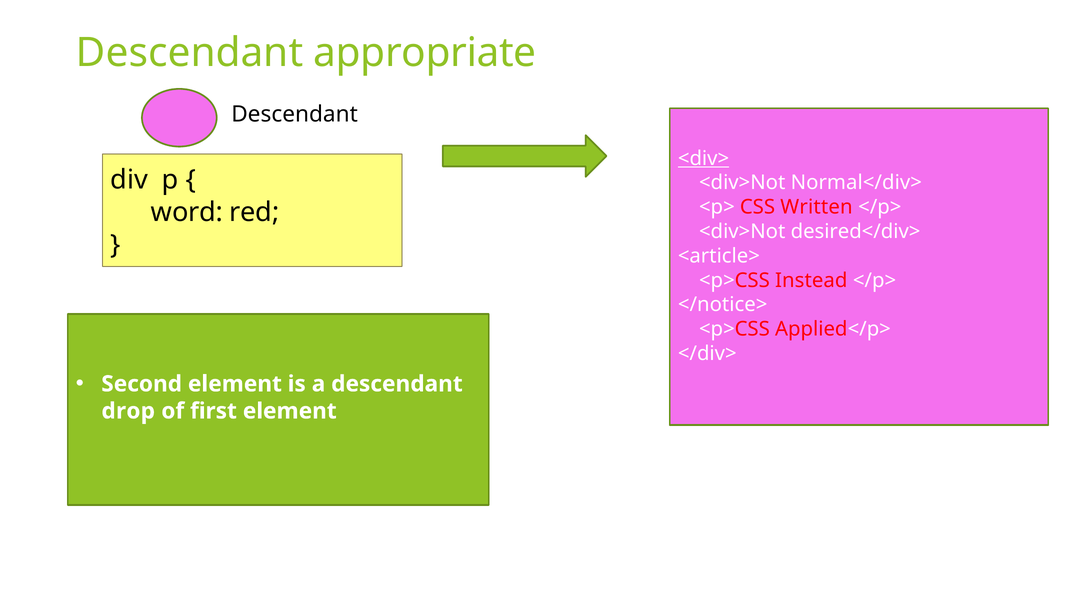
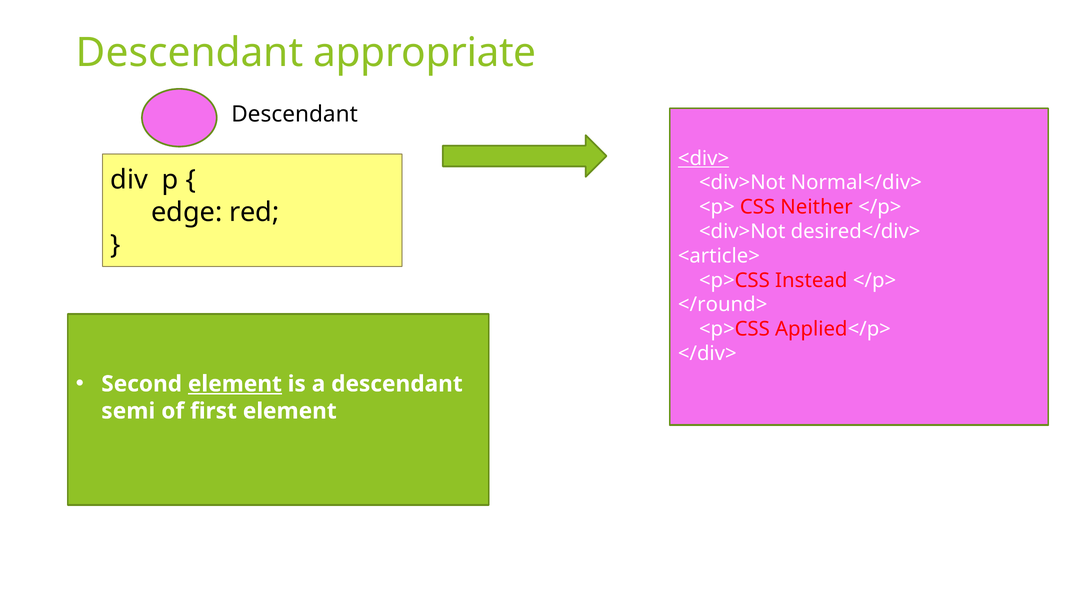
Written: Written -> Neither (817, 207)
word: word -> edge (187, 212)
</notice>: </notice> -> </round> (723, 305)
element underline: none -> present (235, 384)
drop: drop -> semi (128, 411)
